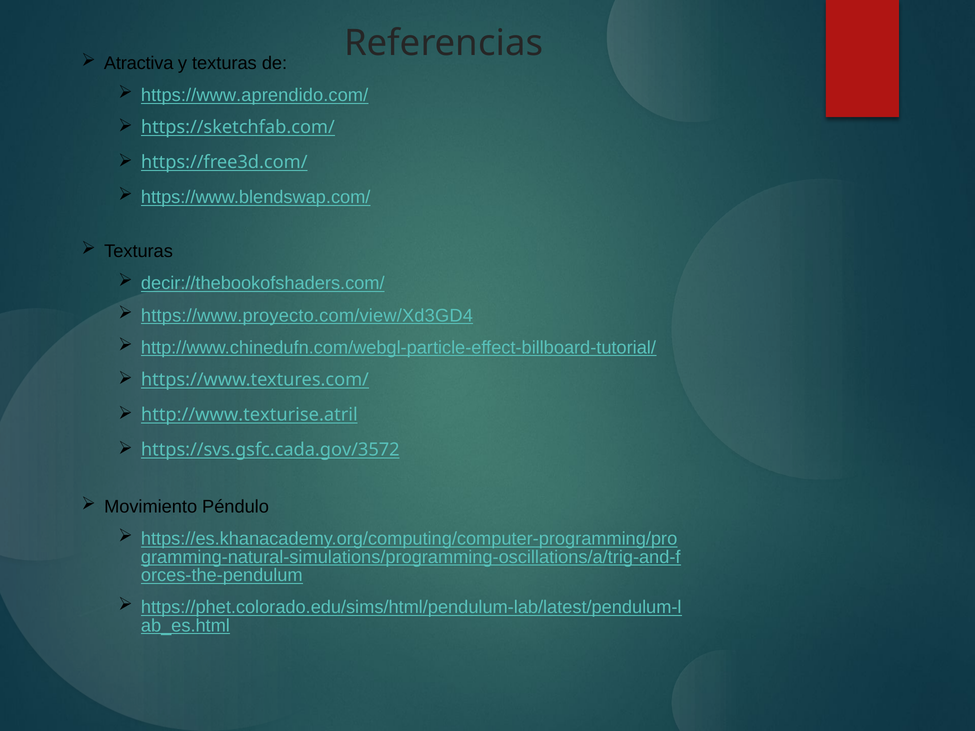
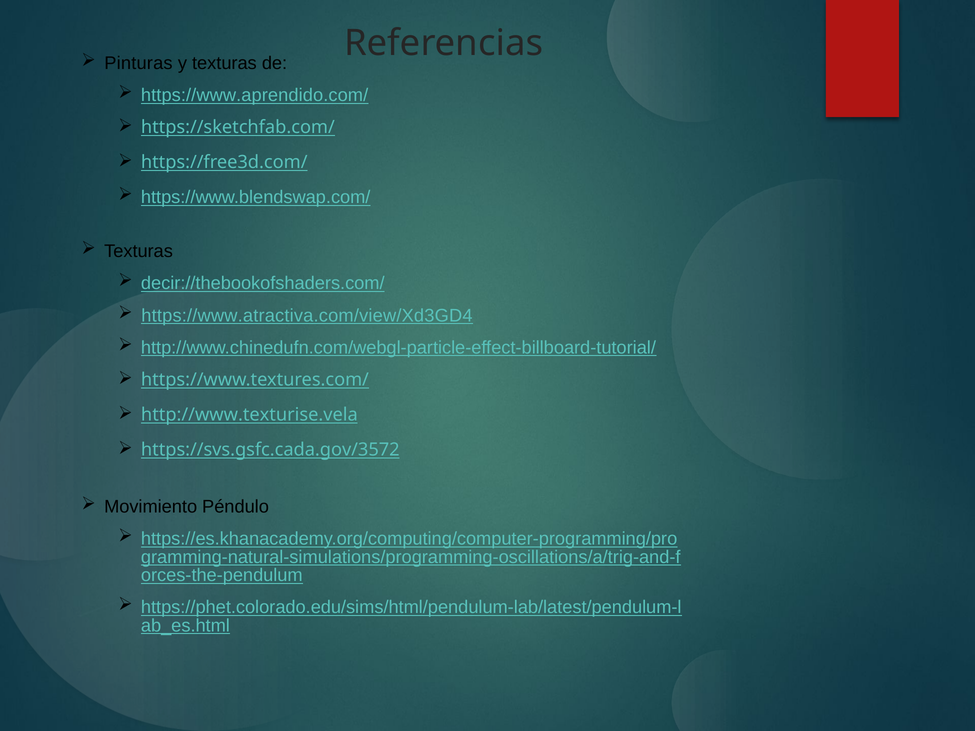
Atractiva: Atractiva -> Pinturas (138, 63)
https://www.proyecto.com/view/Xd3GD4: https://www.proyecto.com/view/Xd3GD4 -> https://www.atractiva.com/view/Xd3GD4 (307, 316)
http://www.texturise.atril: http://www.texturise.atril -> http://www.texturise.vela (249, 415)
